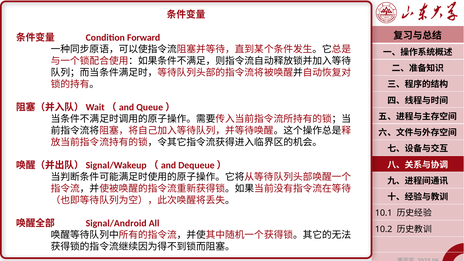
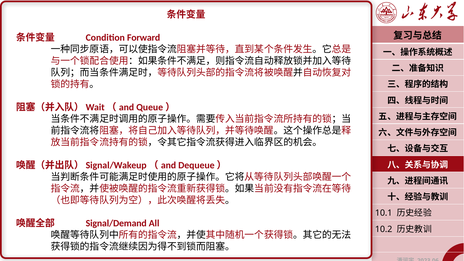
Signal/Android: Signal/Android -> Signal/Demand (116, 223)
